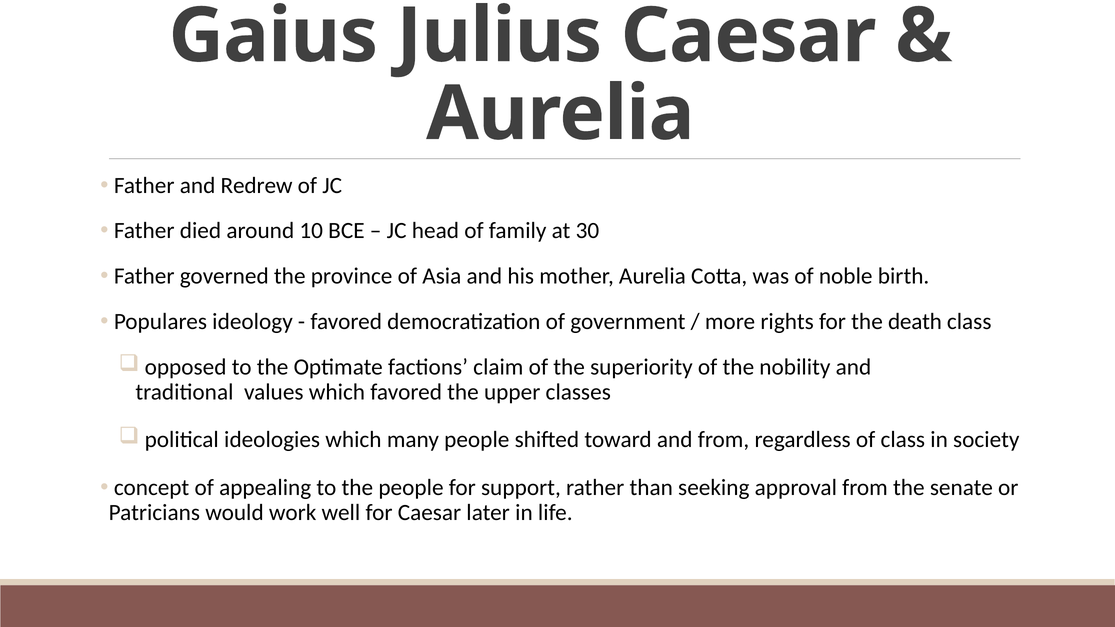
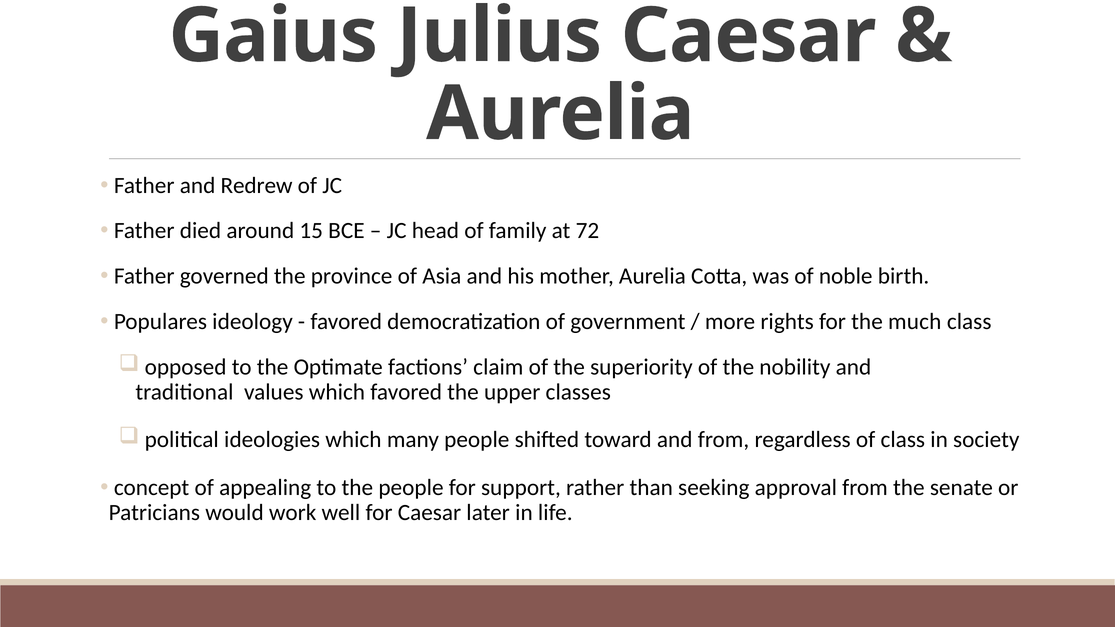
10: 10 -> 15 (311, 231)
30: 30 -> 72 (587, 231)
death: death -> much (915, 322)
